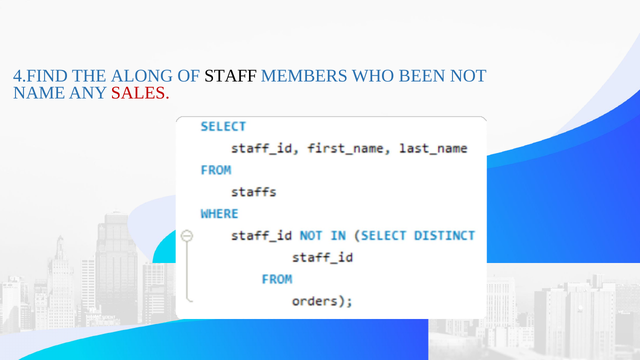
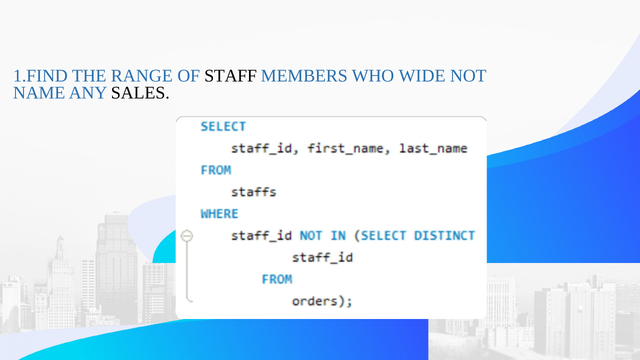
4.FIND: 4.FIND -> 1.FIND (40, 76)
ALONG: ALONG -> RANGE (142, 76)
BEEN: BEEN -> WIDE (422, 76)
SALES colour: red -> black (140, 93)
